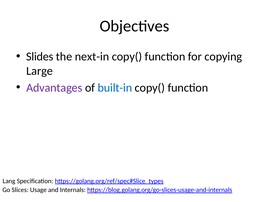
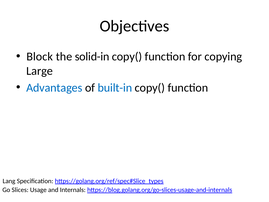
Slides: Slides -> Block (40, 56)
next-in: next-in -> solid-in (92, 56)
Advantages colour: purple -> blue (54, 88)
